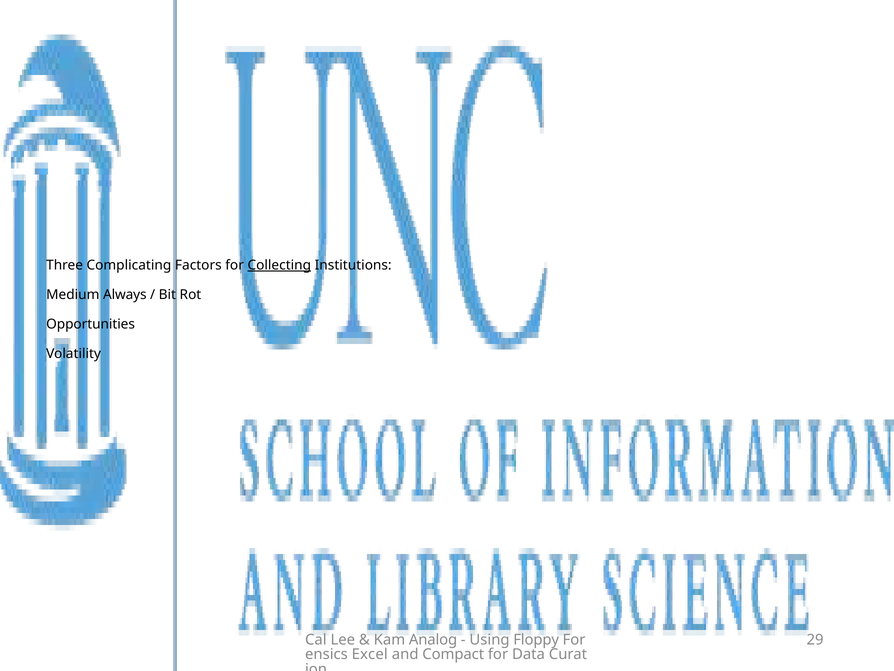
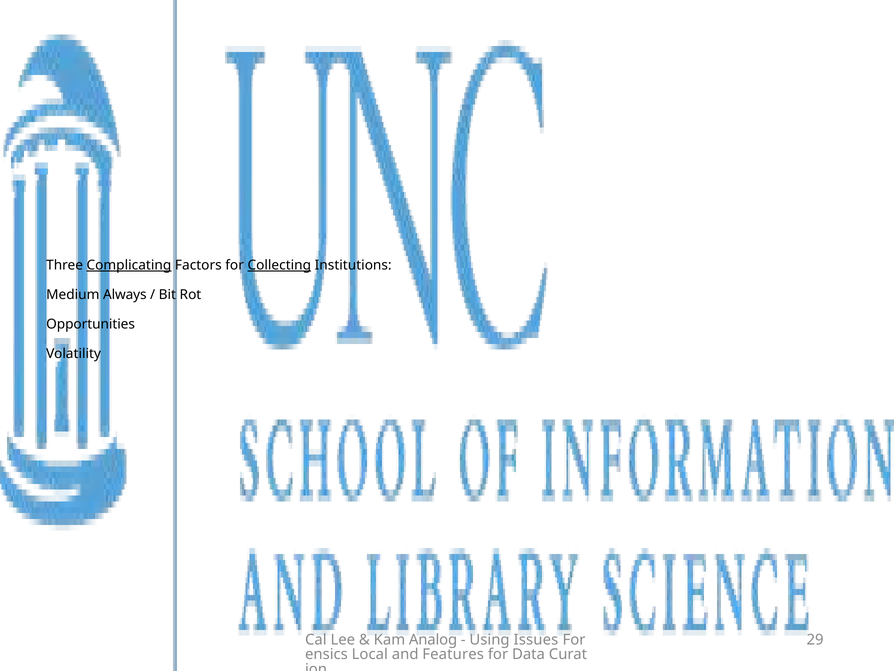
Complicating underline: none -> present (129, 265)
Floppy: Floppy -> Issues (536, 639)
Excel: Excel -> Local (370, 654)
Compact: Compact -> Features (453, 654)
